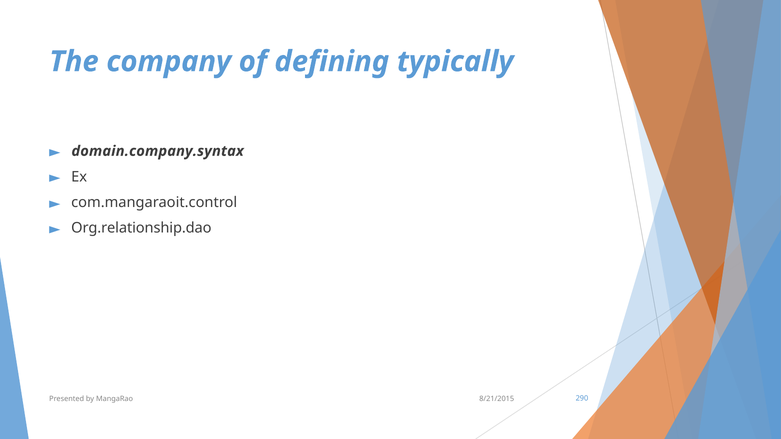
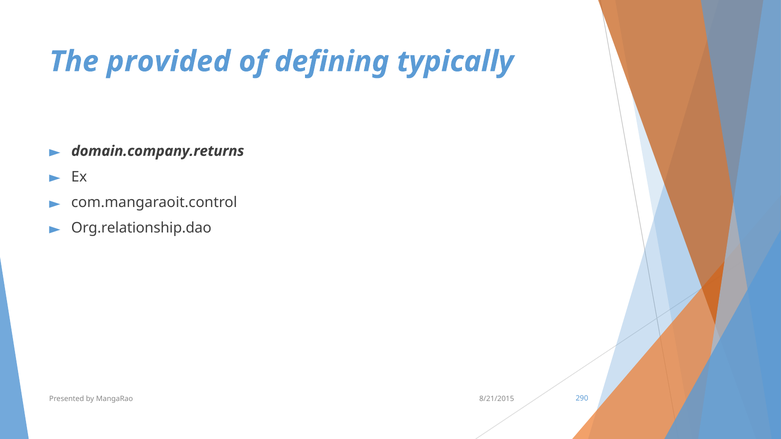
company: company -> provided (169, 62)
domain.company.syntax: domain.company.syntax -> domain.company.returns (158, 151)
